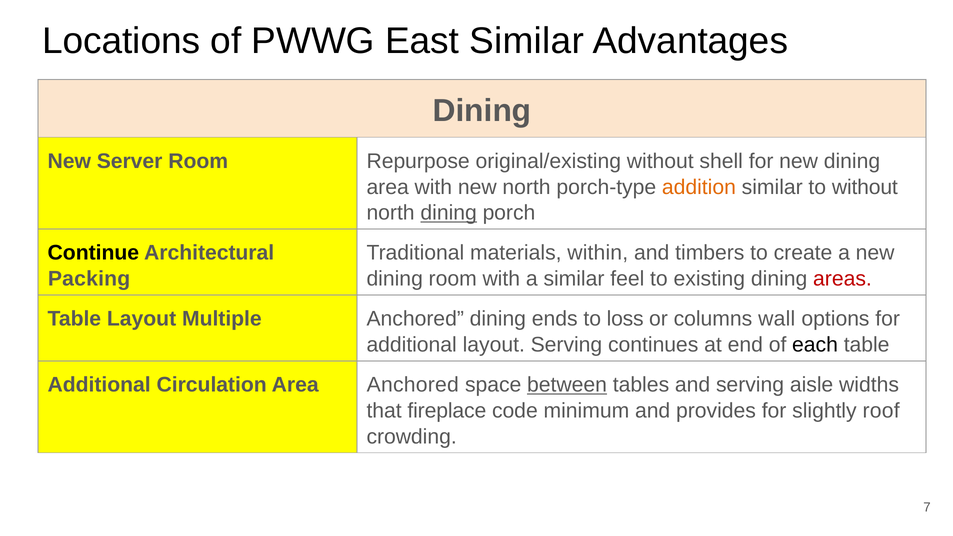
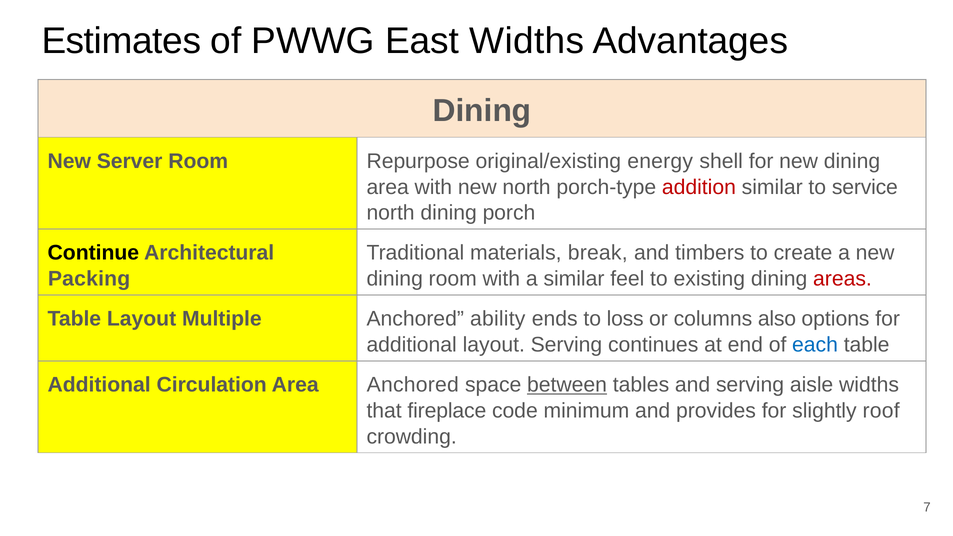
Locations: Locations -> Estimates (121, 41)
East Similar: Similar -> Widths (527, 41)
original/existing without: without -> energy (660, 161)
addition colour: orange -> red (699, 187)
to without: without -> service (865, 187)
dining underline: present -> none (449, 213)
within: within -> break (598, 253)
Anchored dining: dining -> ability (498, 319)
wall: wall -> also (777, 319)
each colour: black -> blue (815, 345)
